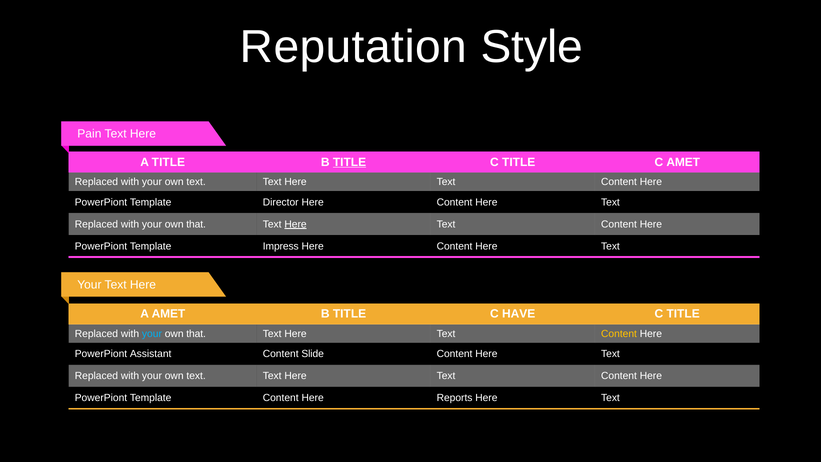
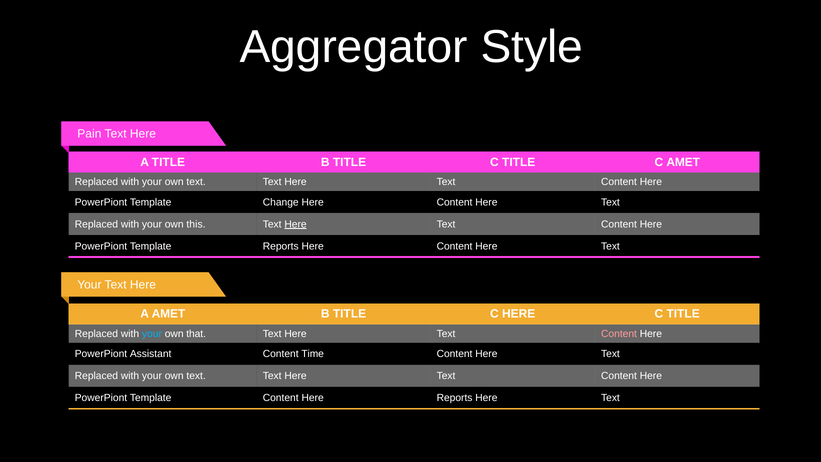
Reputation: Reputation -> Aggregator (354, 47)
TITLE underline: present -> none (350, 162)
Director: Director -> Change (281, 202)
that: that -> this (196, 224)
Template Impress: Impress -> Reports (281, 246)
C HAVE: HAVE -> HERE (519, 314)
Content colour: yellow -> pink (619, 334)
Slide: Slide -> Time (313, 354)
